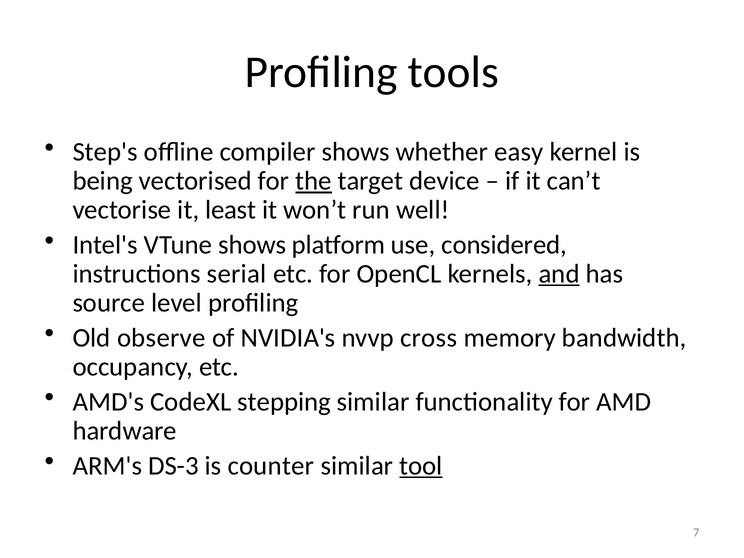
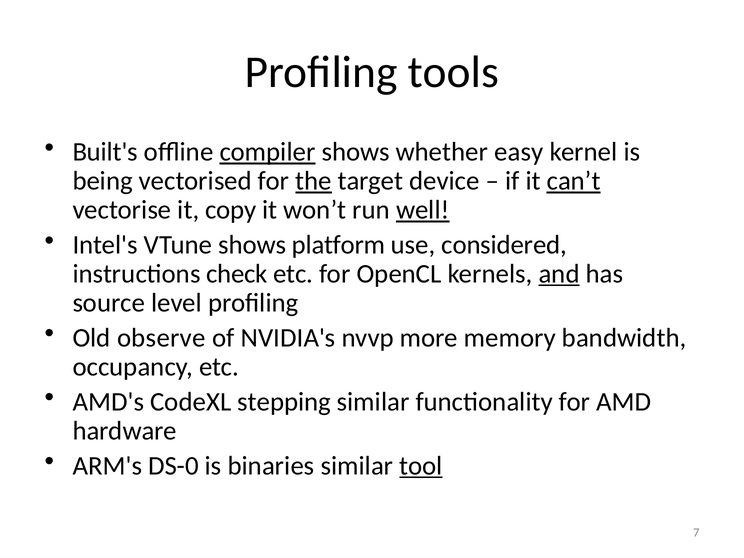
Step's: Step's -> Built's (105, 152)
compiler underline: none -> present (267, 152)
can’t underline: none -> present (574, 181)
least: least -> copy (231, 210)
well underline: none -> present (423, 210)
serial: serial -> check (237, 274)
cross: cross -> more (429, 338)
DS-3: DS-3 -> DS-0 (173, 466)
counter: counter -> binaries (271, 466)
